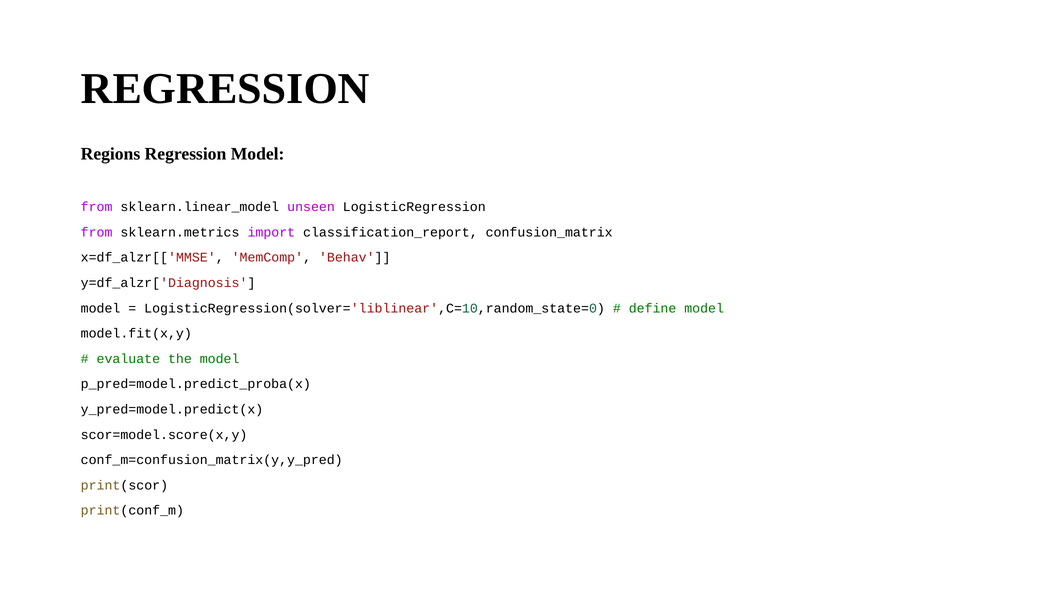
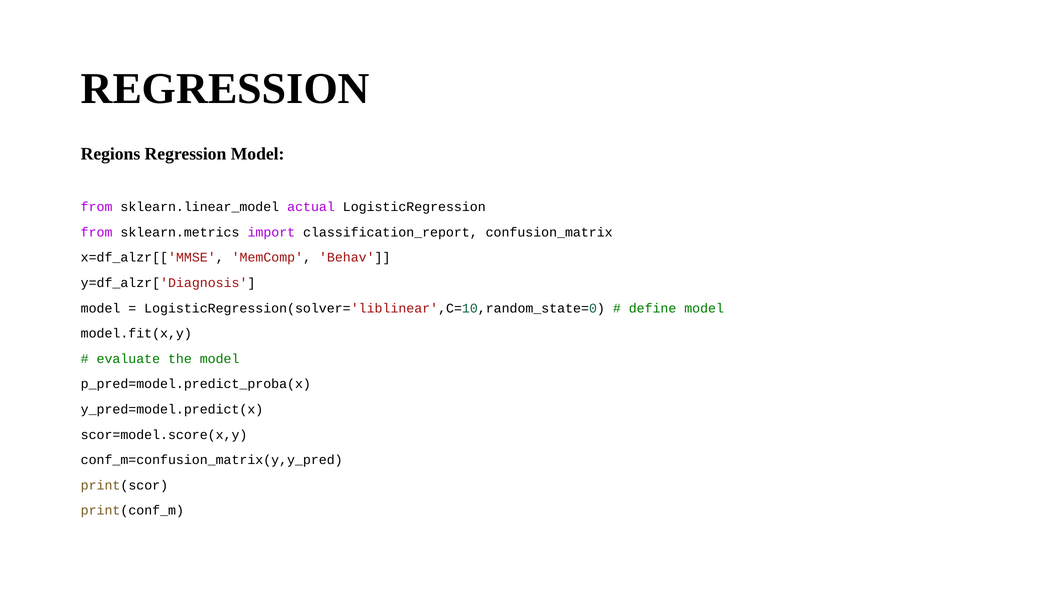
unseen: unseen -> actual (311, 207)
